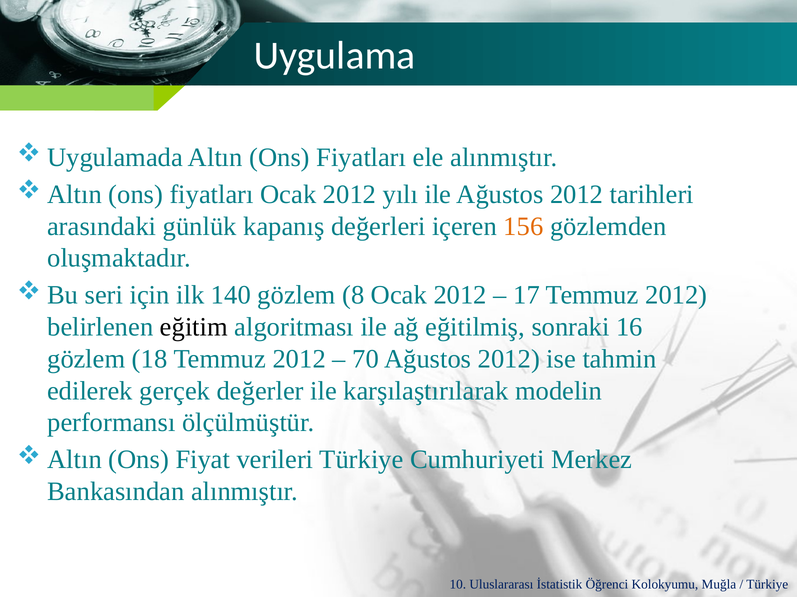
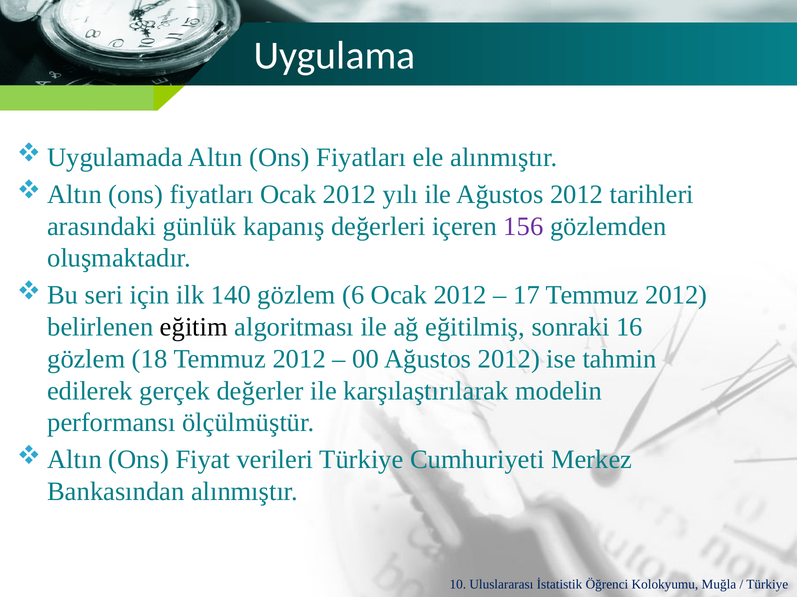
156 colour: orange -> purple (523, 227)
8: 8 -> 6 (353, 296)
70: 70 -> 00 (366, 359)
